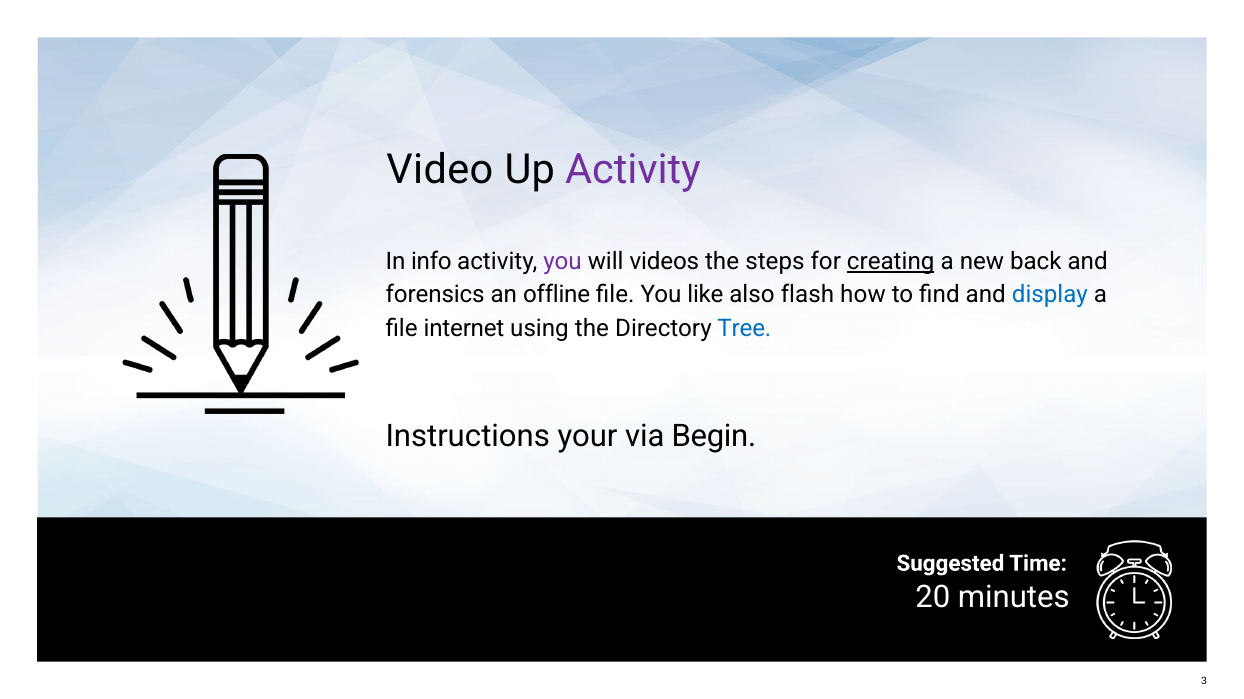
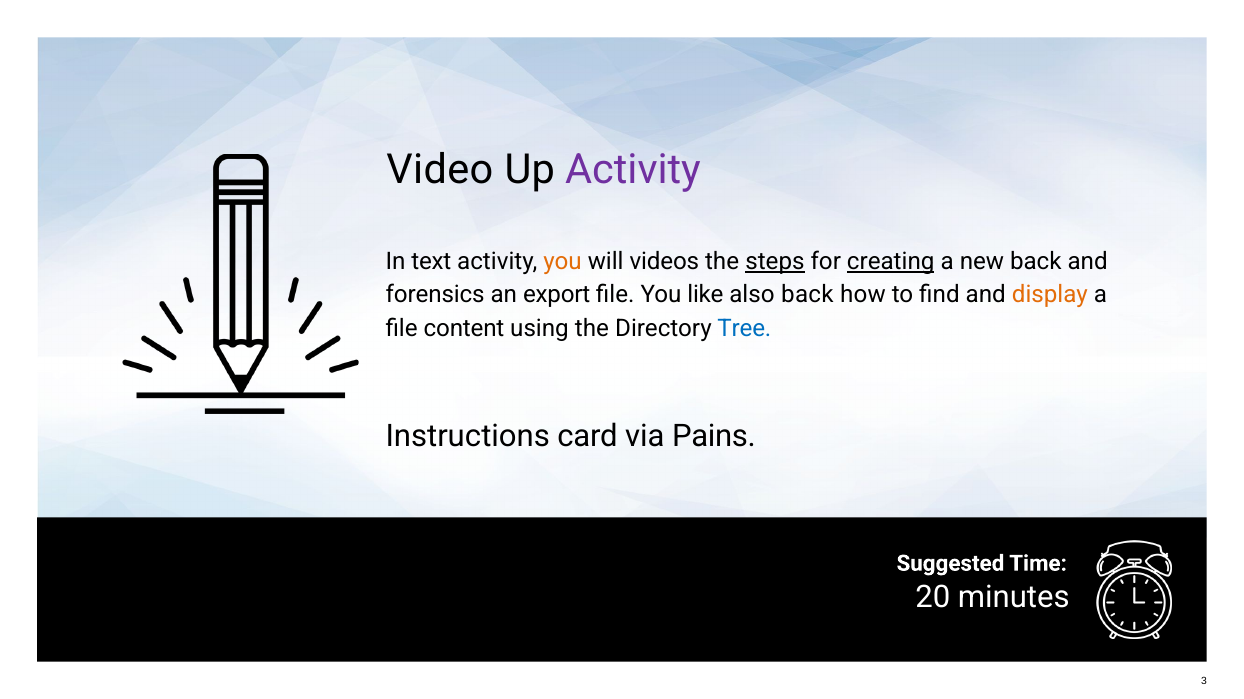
info: info -> text (431, 262)
you colour: purple -> orange (563, 262)
steps underline: none -> present (775, 262)
offline: offline -> export (557, 295)
also flash: flash -> back (807, 295)
display colour: blue -> orange (1050, 295)
internet: internet -> content (464, 329)
your: your -> card (588, 437)
Begin: Begin -> Pains (714, 437)
